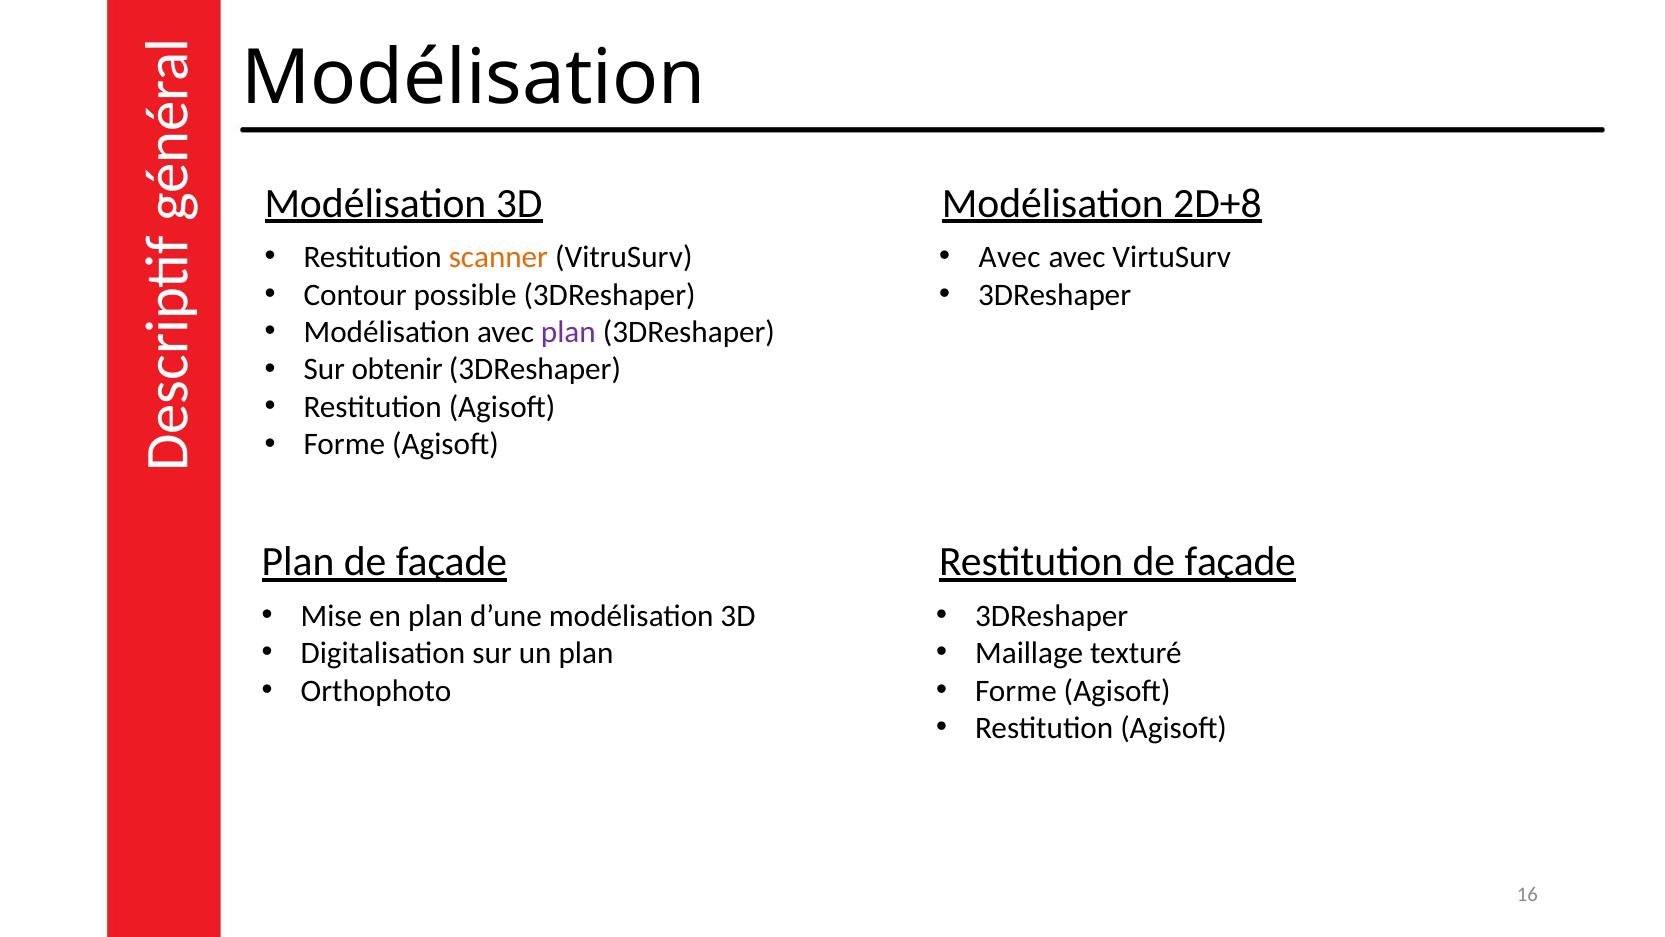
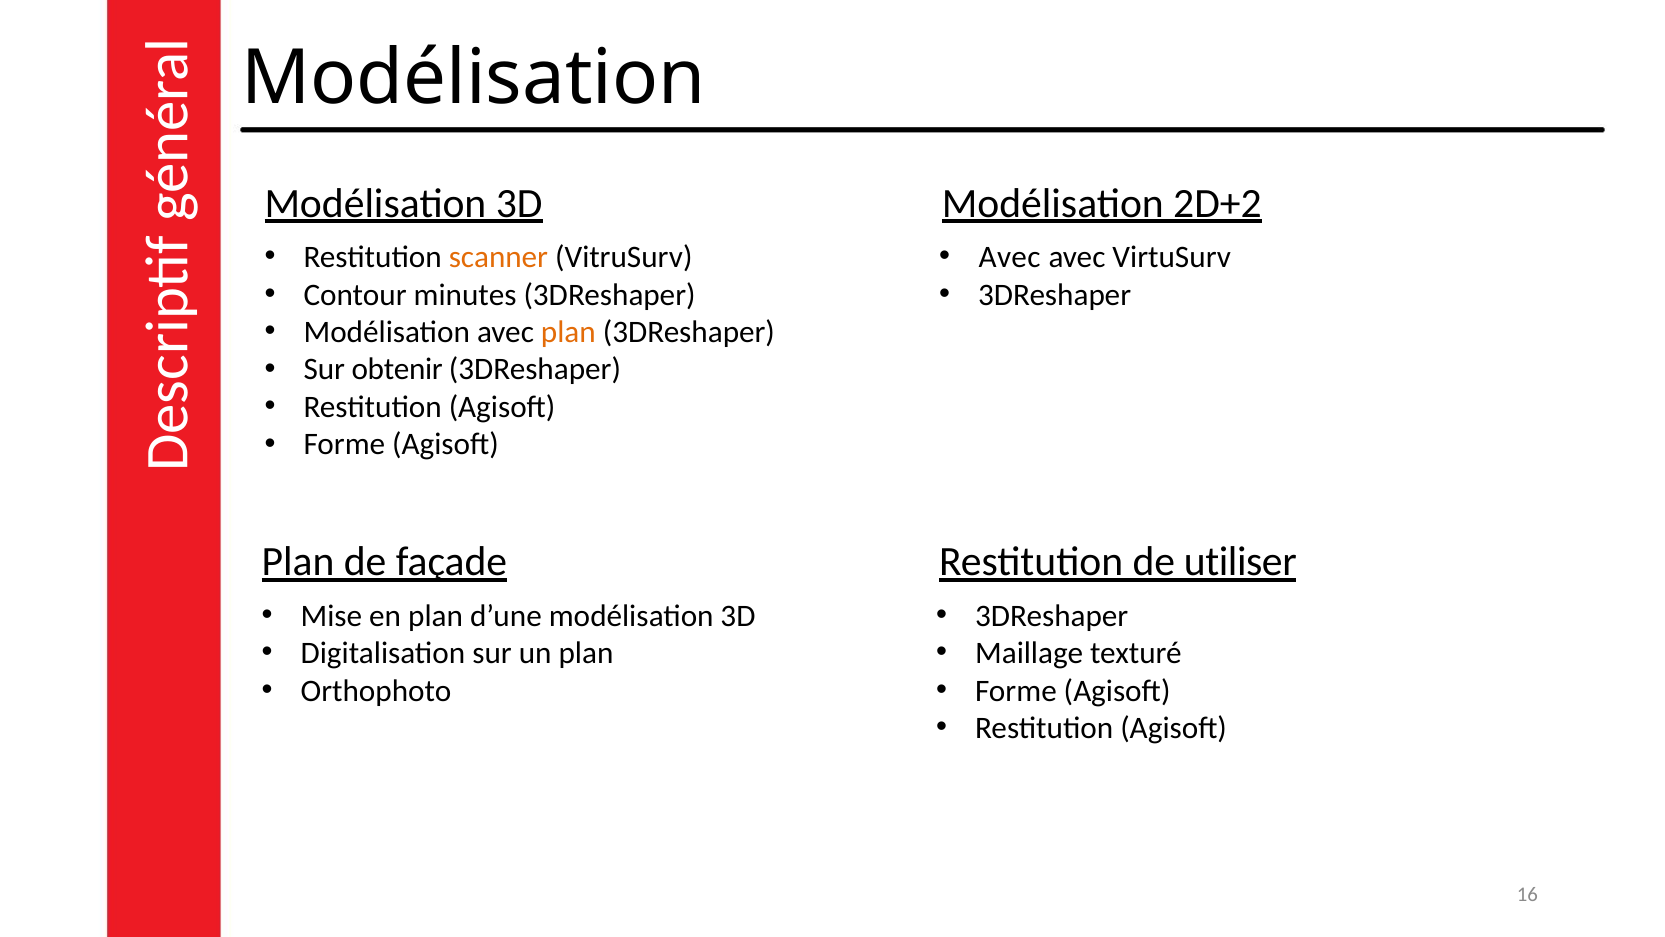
2D+8: 2D+8 -> 2D+2 (1217, 203)
possible: possible -> minutes (465, 295)
plan colour: purple -> orange (568, 332)
Restitution de façade: façade -> utiliser (1240, 562)
